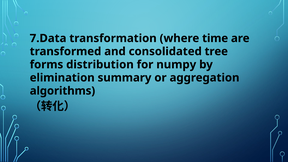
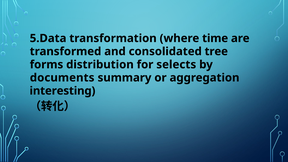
7.Data: 7.Data -> 5.Data (48, 38)
numpy: numpy -> selects (176, 65)
elimination: elimination -> documents (62, 78)
algorithms: algorithms -> interesting (62, 91)
